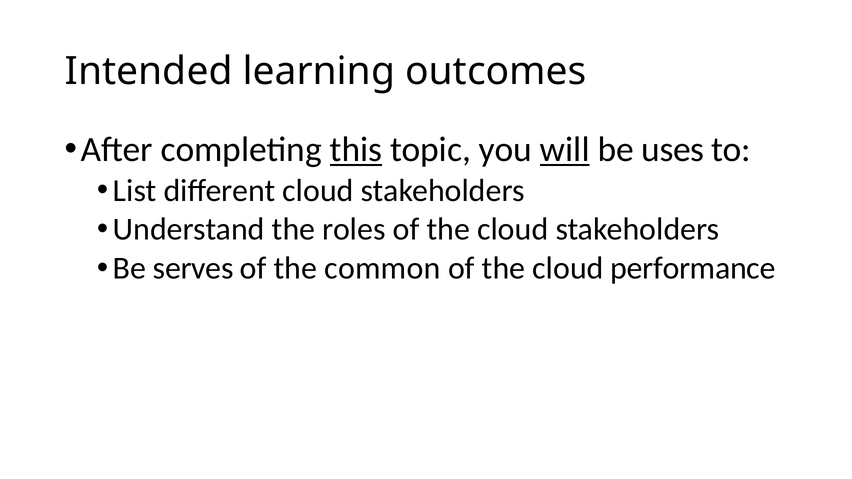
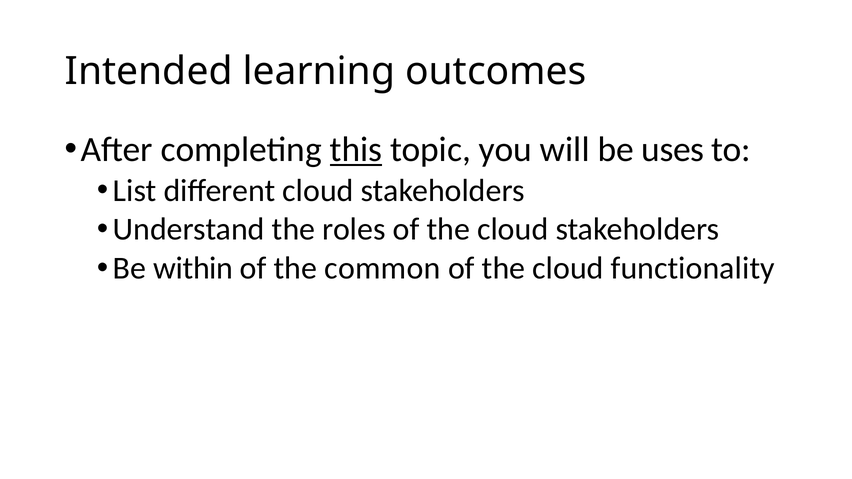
will underline: present -> none (565, 150)
serves: serves -> within (193, 268)
performance: performance -> functionality (693, 268)
